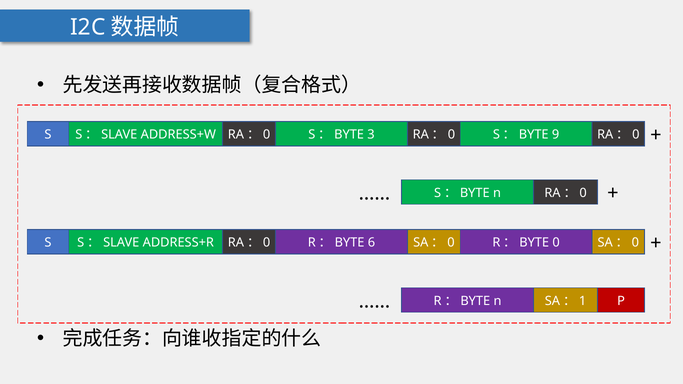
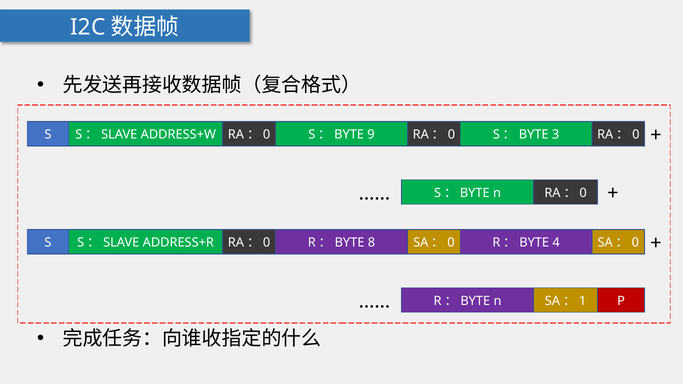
3: 3 -> 9 (371, 135)
9: 9 -> 3 (556, 135)
6: 6 -> 8 (371, 243)
0: 0 -> 4 (556, 243)
